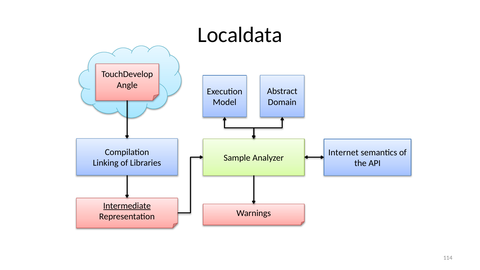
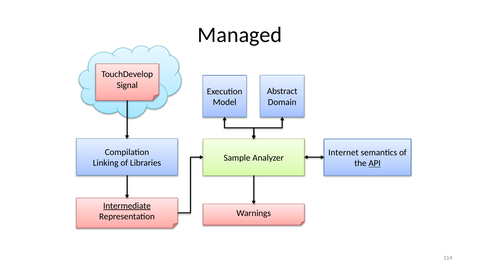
Localdata: Localdata -> Managed (240, 35)
Angle: Angle -> Signal (127, 85)
API underline: none -> present (375, 163)
